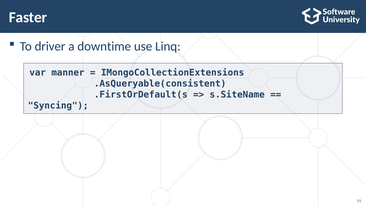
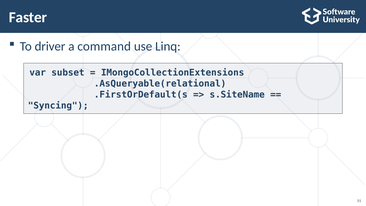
downtime: downtime -> command (104, 46)
manner: manner -> subset (68, 72)
.AsQueryable(consistent: .AsQueryable(consistent -> .AsQueryable(relational (160, 83)
